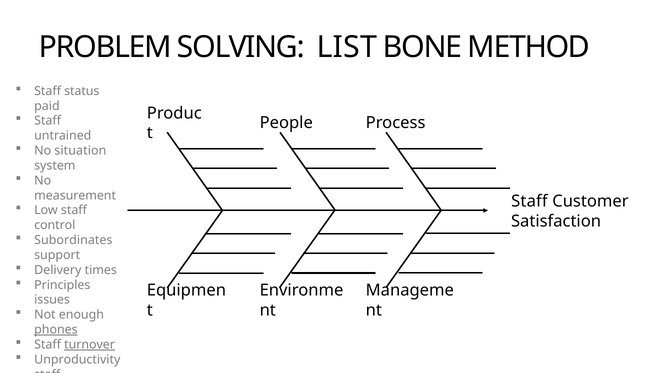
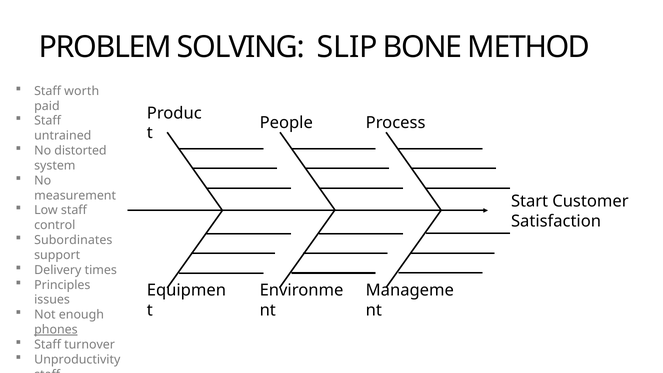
LIST: LIST -> SLIP (347, 47)
status: status -> worth (82, 91)
situation: situation -> distorted (80, 151)
Staff: Staff -> Start (530, 201)
turnover underline: present -> none (90, 345)
